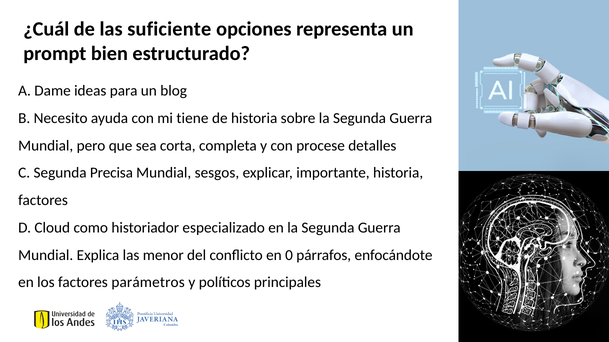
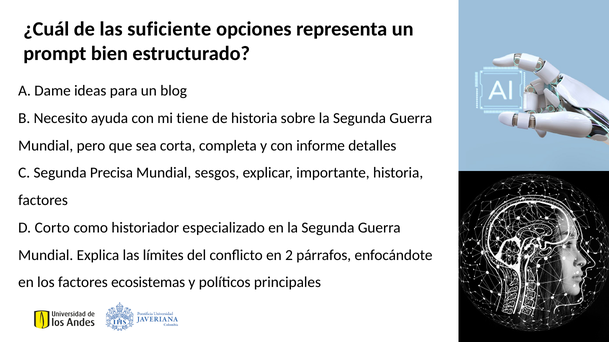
procese: procese -> informe (321, 146)
Cloud: Cloud -> Corto (52, 228)
menor: menor -> límites (163, 255)
0: 0 -> 2 (289, 255)
parámetros: parámetros -> ecosistemas (148, 283)
